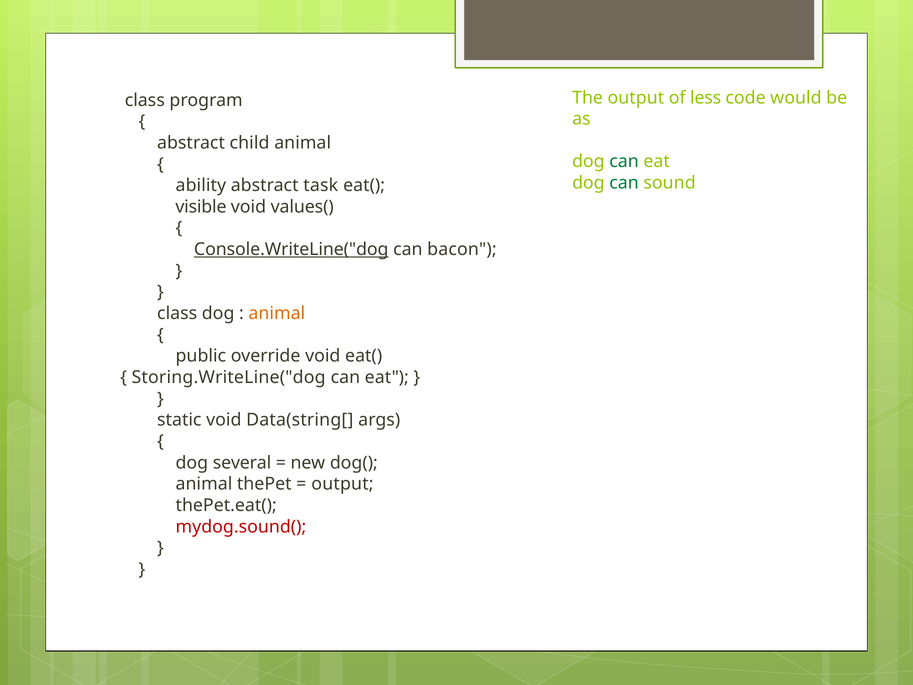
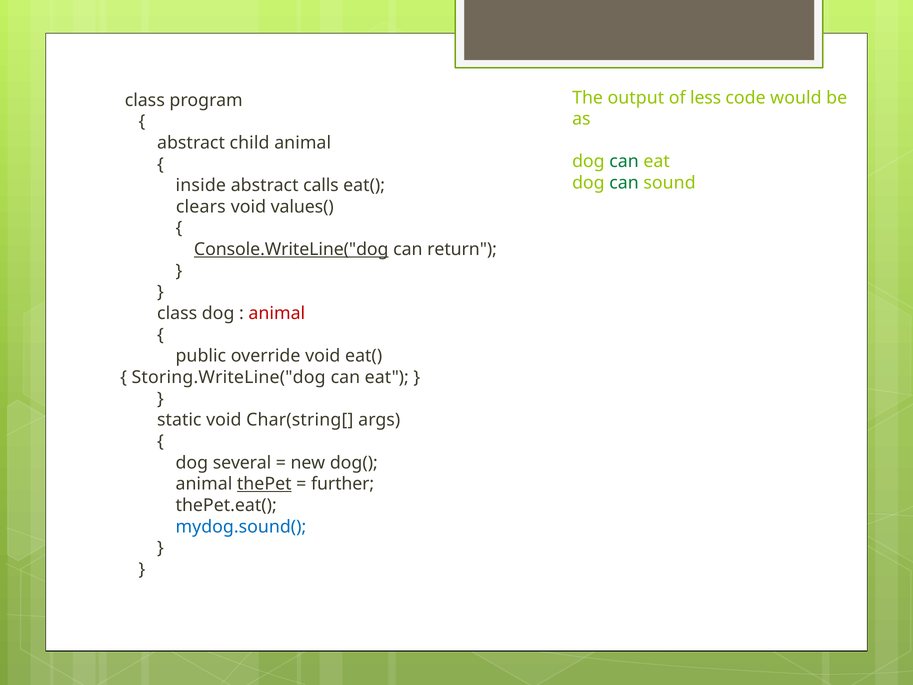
ability: ability -> inside (201, 185)
task: task -> calls (321, 185)
visible: visible -> clears (201, 207)
bacon: bacon -> return (462, 249)
animal colour: orange -> red (277, 313)
Data(string[: Data(string[ -> Char(string[ (300, 420)
thePet underline: none -> present (264, 484)
output: output -> further (343, 484)
mydog.sound( colour: red -> blue (241, 526)
